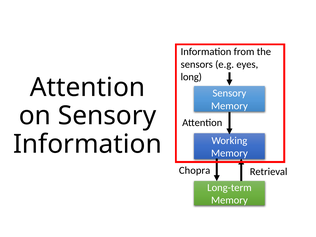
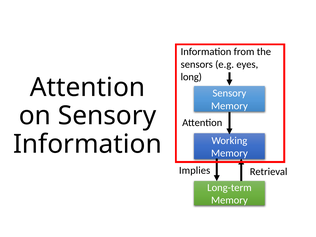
Chopra: Chopra -> Implies (195, 170)
